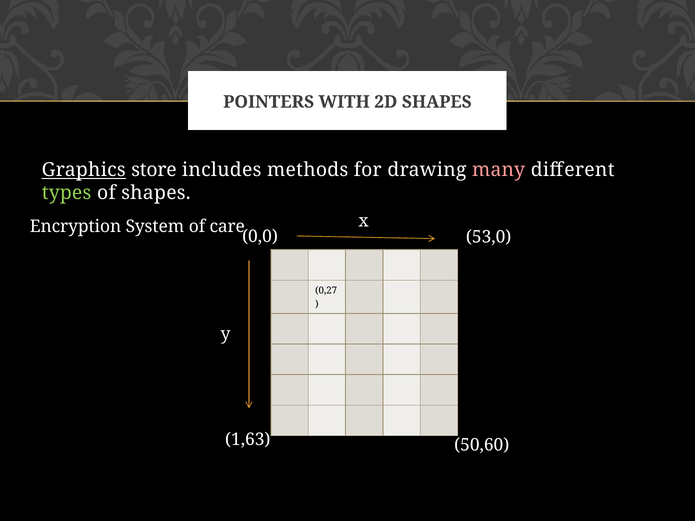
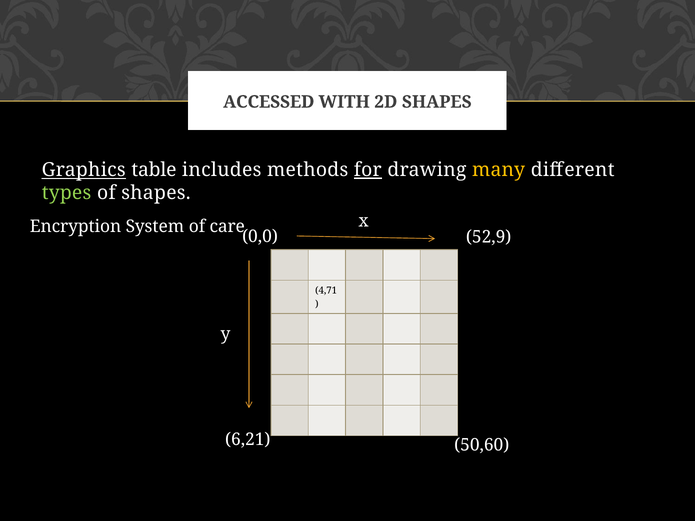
POINTERS: POINTERS -> ACCESSED (269, 102)
store: store -> table (154, 170)
for underline: none -> present (368, 170)
many colour: pink -> yellow (499, 170)
53,0: 53,0 -> 52,9 (489, 237)
0,27: 0,27 -> 4,71 (326, 291)
1,63: 1,63 -> 6,21 (248, 440)
